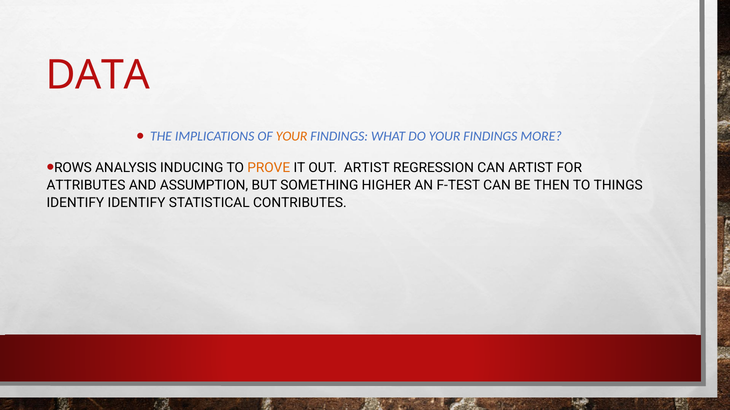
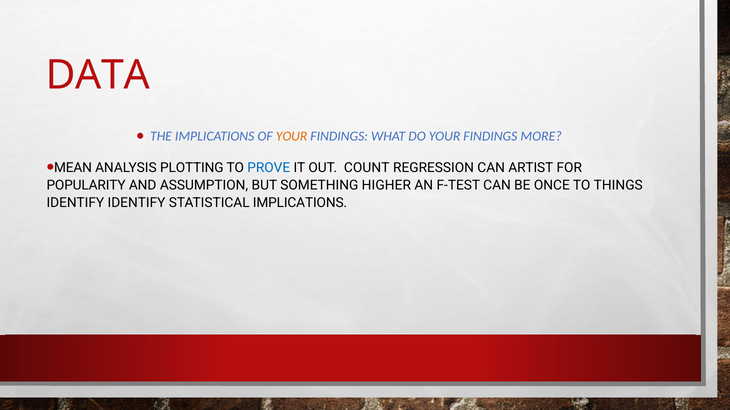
ROWS: ROWS -> MEAN (73, 168)
INDUCING: INDUCING -> PLOTTING (192, 168)
PROVE colour: orange -> blue (269, 168)
OUT ARTIST: ARTIST -> COUNT (367, 168)
ATTRIBUTES: ATTRIBUTES -> POPULARITY (86, 185)
THEN: THEN -> ONCE (552, 185)
STATISTICAL CONTRIBUTES: CONTRIBUTES -> IMPLICATIONS (300, 203)
